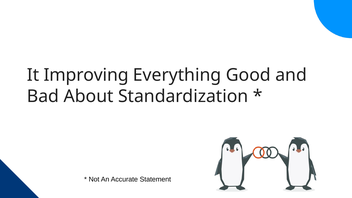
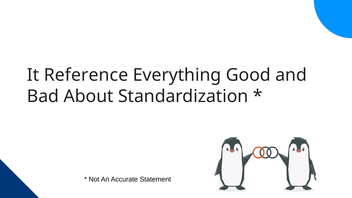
Improving: Improving -> Reference (86, 75)
